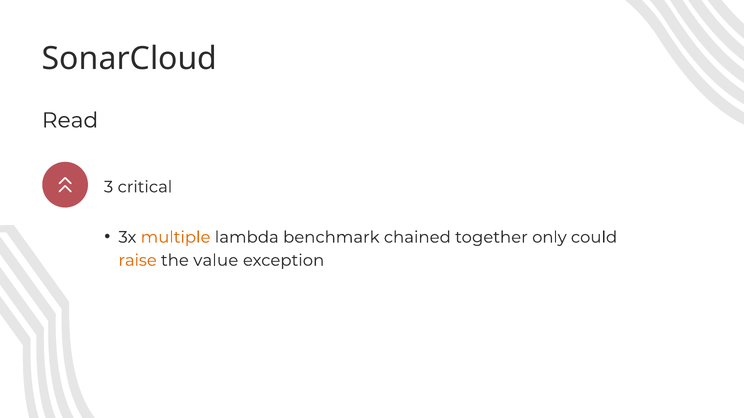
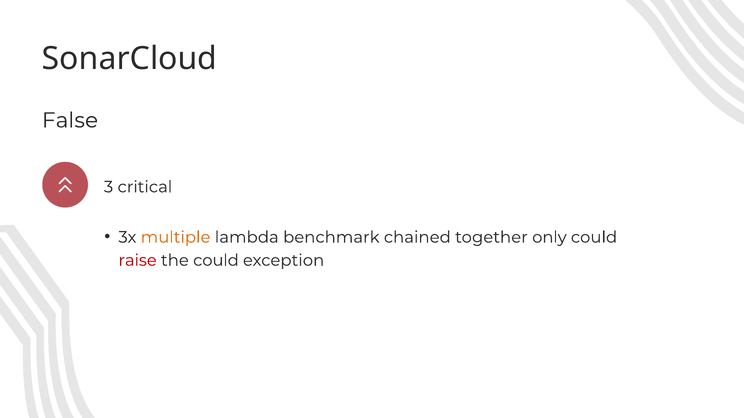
Read: Read -> False (70, 120)
raise colour: orange -> red (138, 261)
the value: value -> could (216, 261)
